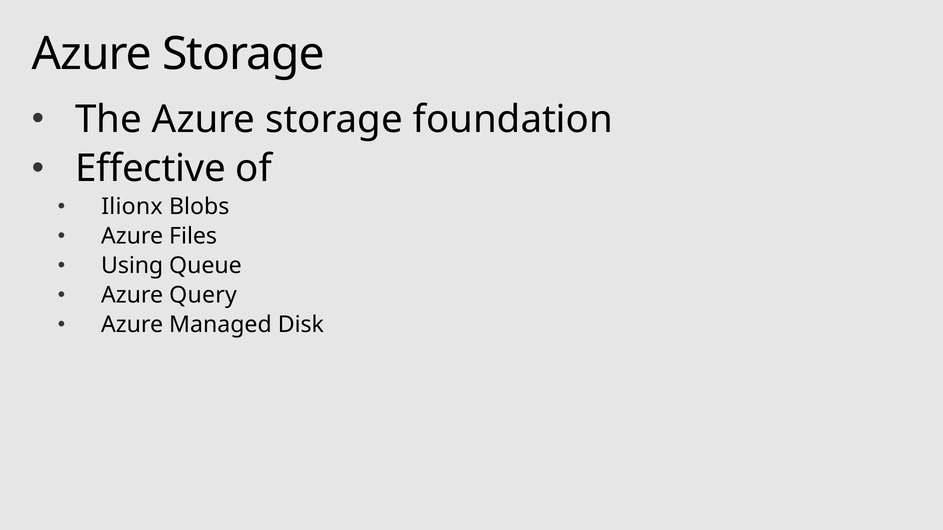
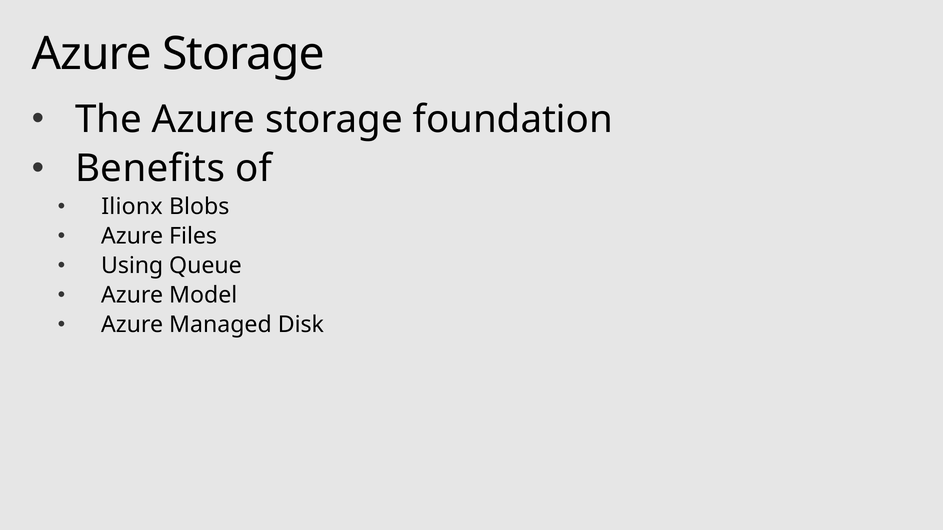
Effective: Effective -> Benefits (150, 169)
Query: Query -> Model (203, 295)
